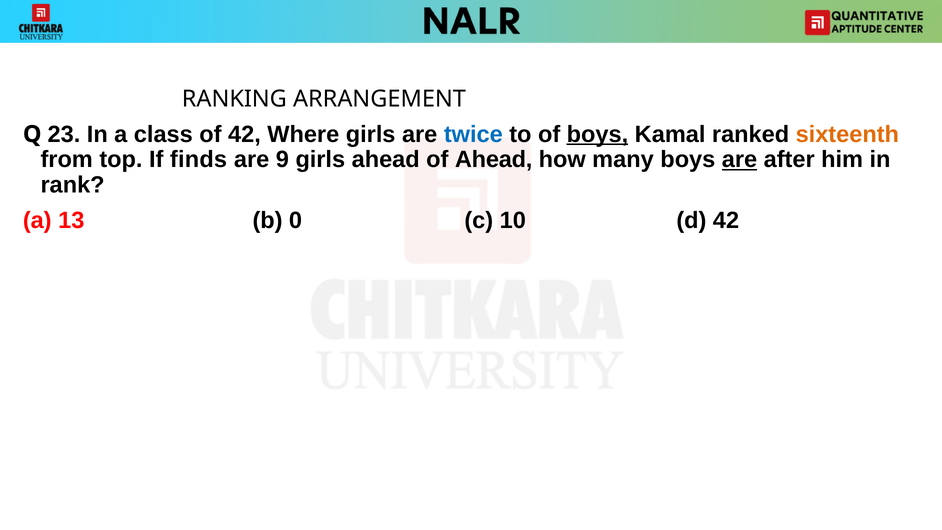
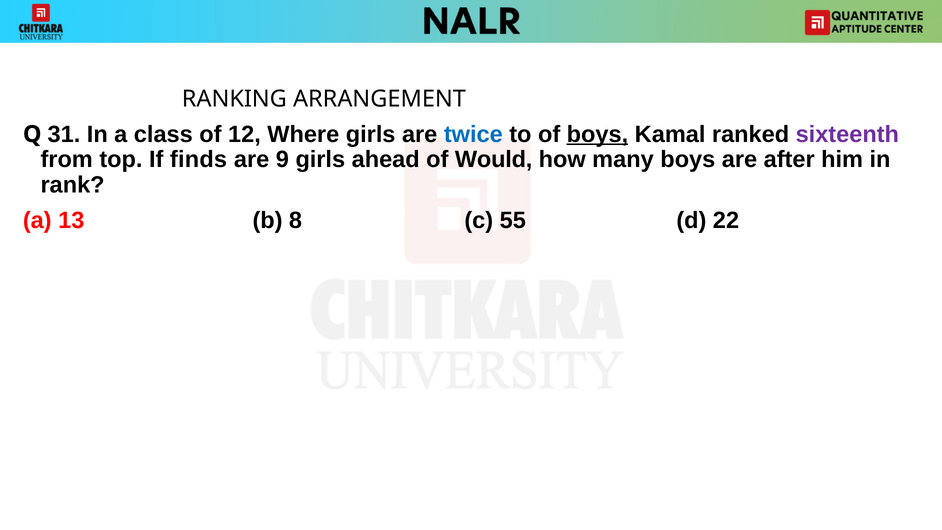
23: 23 -> 31 (64, 134)
of 42: 42 -> 12 (244, 134)
sixteenth colour: orange -> purple (847, 134)
of Ahead: Ahead -> Would (494, 160)
are underline: present -> none (739, 160)
0: 0 -> 8 (296, 220)
10: 10 -> 55 (513, 220)
d 42: 42 -> 22 (726, 220)
